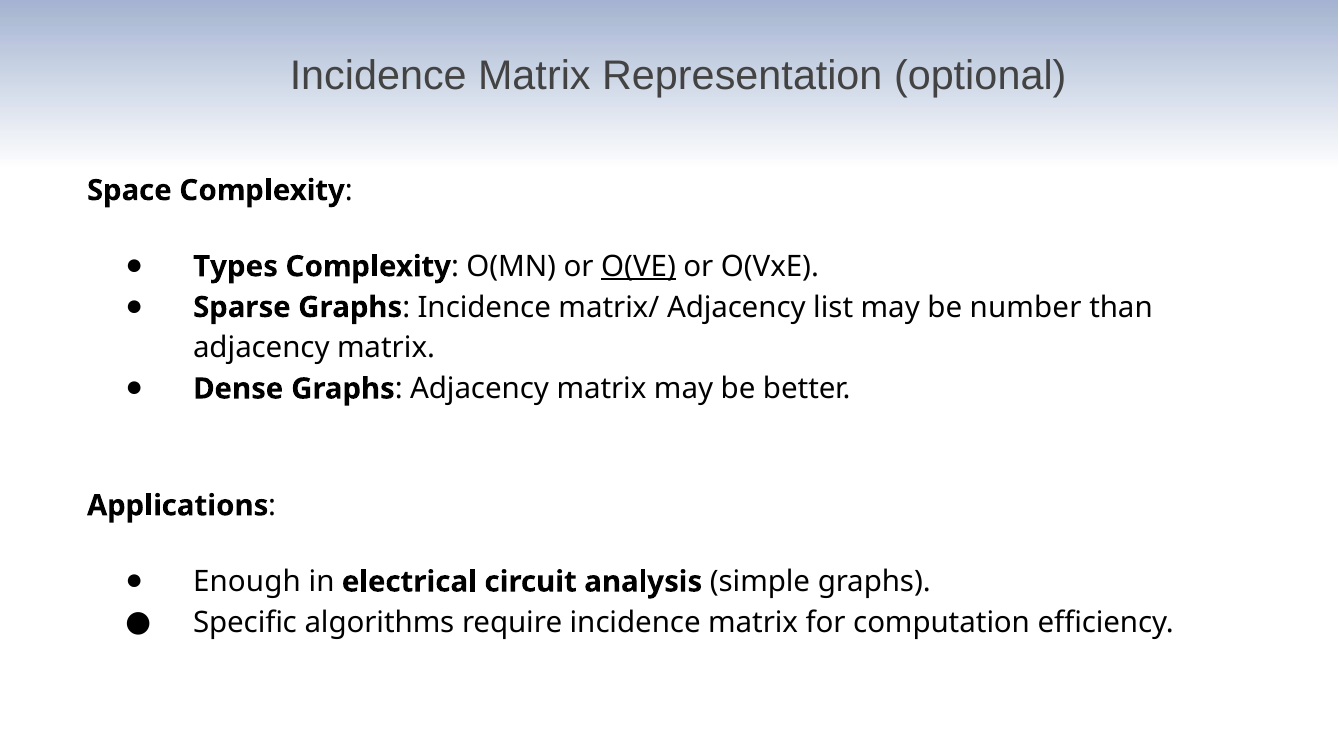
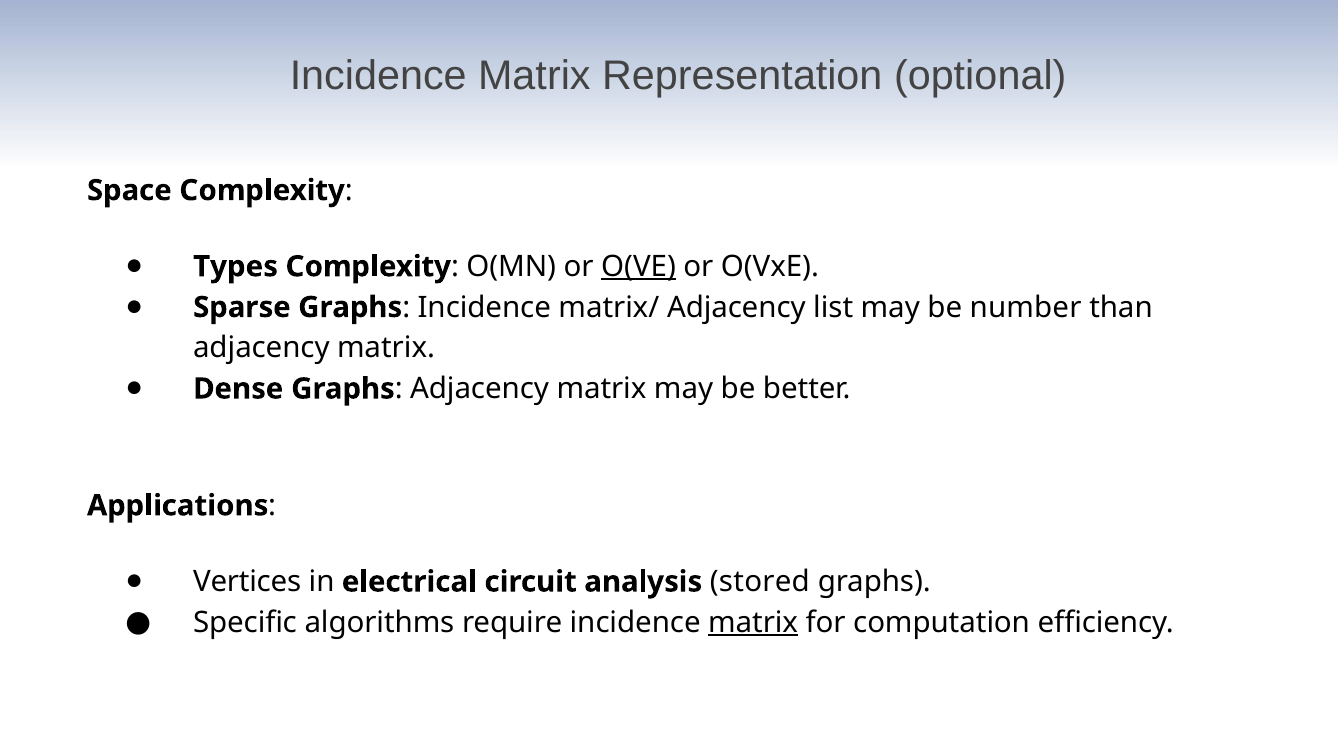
Enough: Enough -> Vertices (247, 581)
simple: simple -> stored (760, 581)
matrix underline: none -> present (753, 622)
